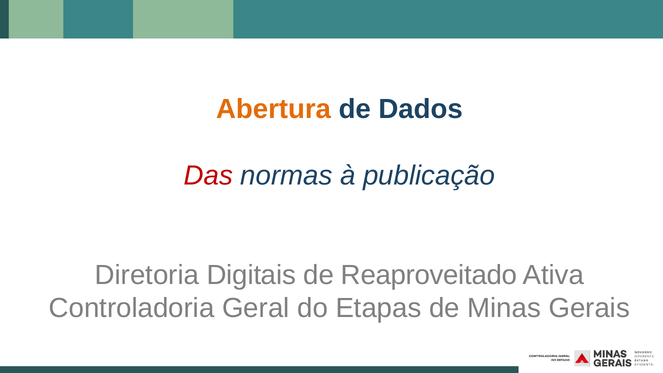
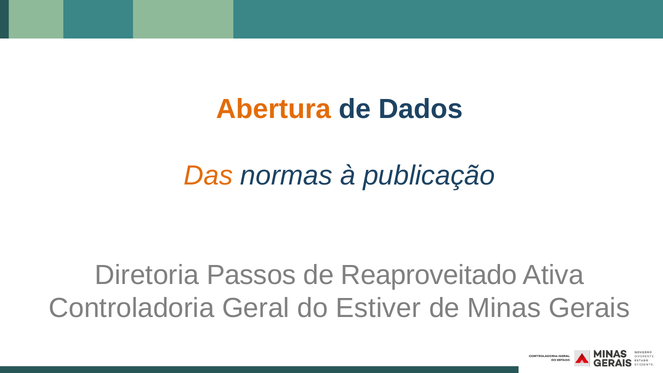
Das colour: red -> orange (208, 176)
Digitais: Digitais -> Passos (251, 275)
Etapas: Etapas -> Estiver (378, 308)
